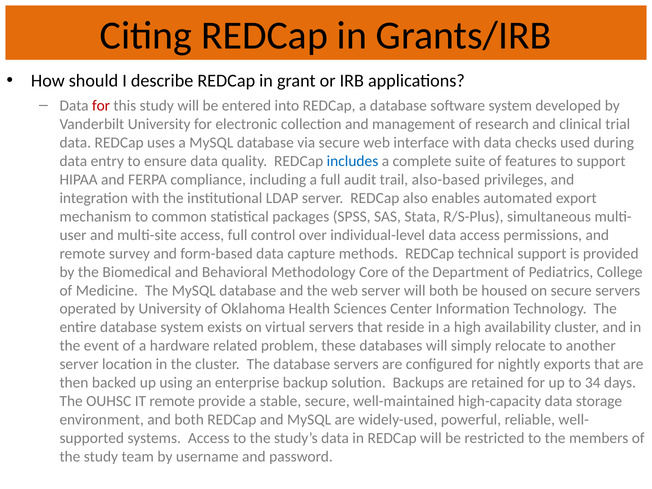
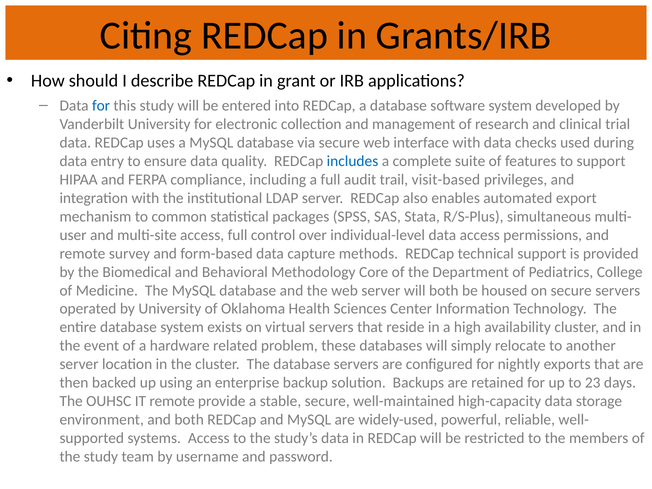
for colour: red -> blue (101, 106)
also-based: also-based -> visit-based (446, 180)
34: 34 -> 23 (593, 383)
